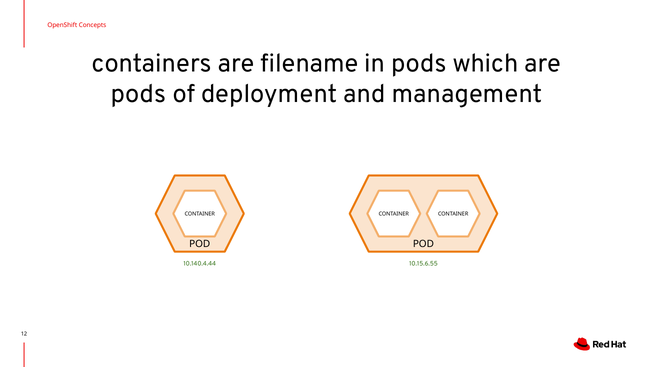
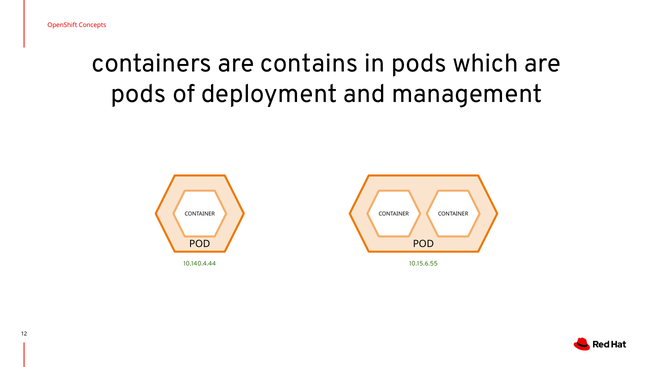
filename: filename -> contains (309, 64)
